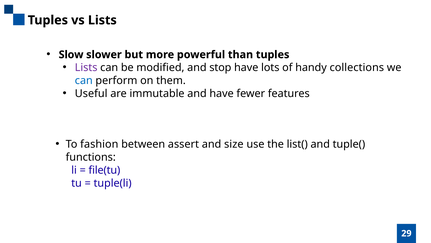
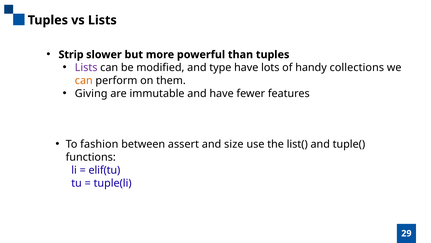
Slow: Slow -> Strip (71, 55)
stop: stop -> type (220, 67)
can colour: blue -> orange (84, 80)
Useful: Useful -> Giving (91, 93)
file(tu: file(tu -> elif(tu (104, 170)
